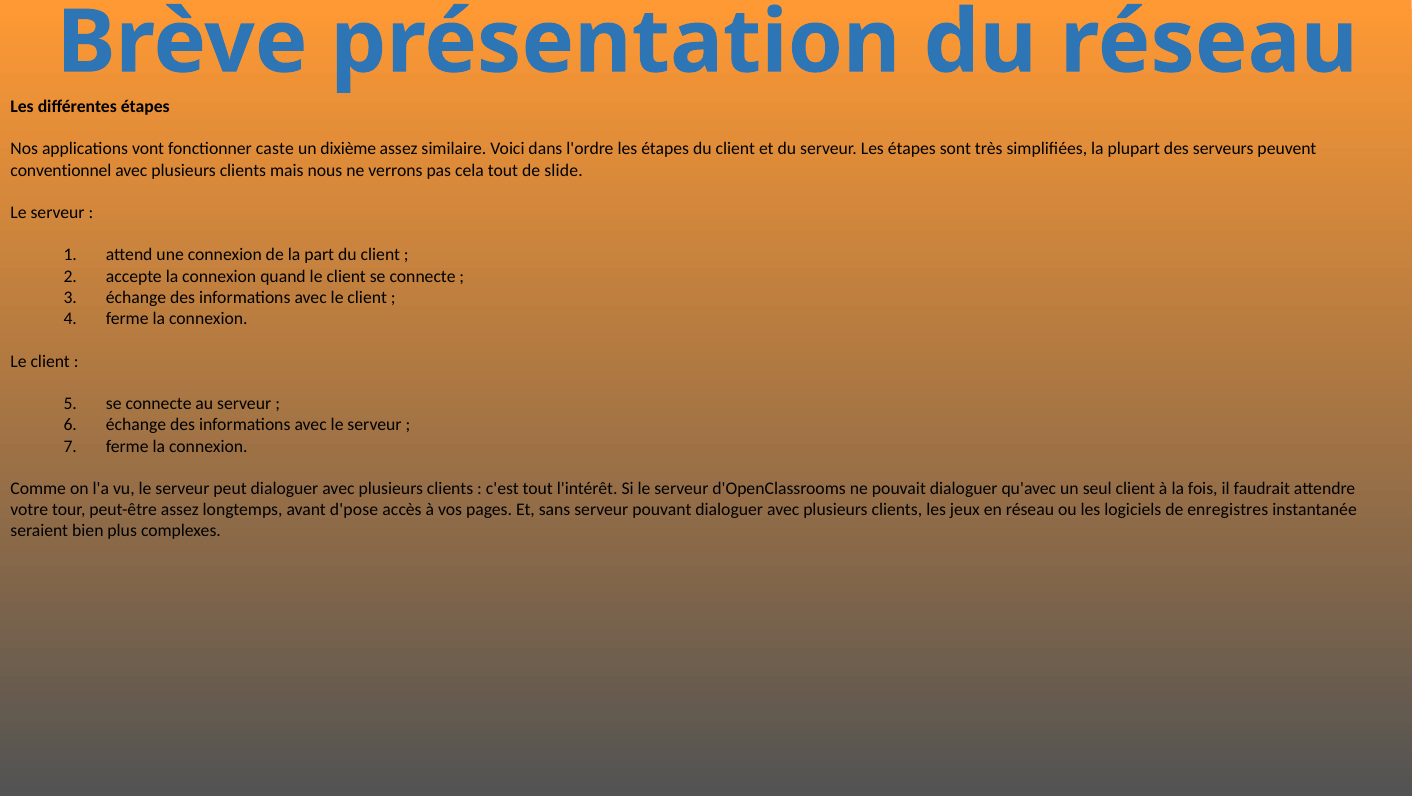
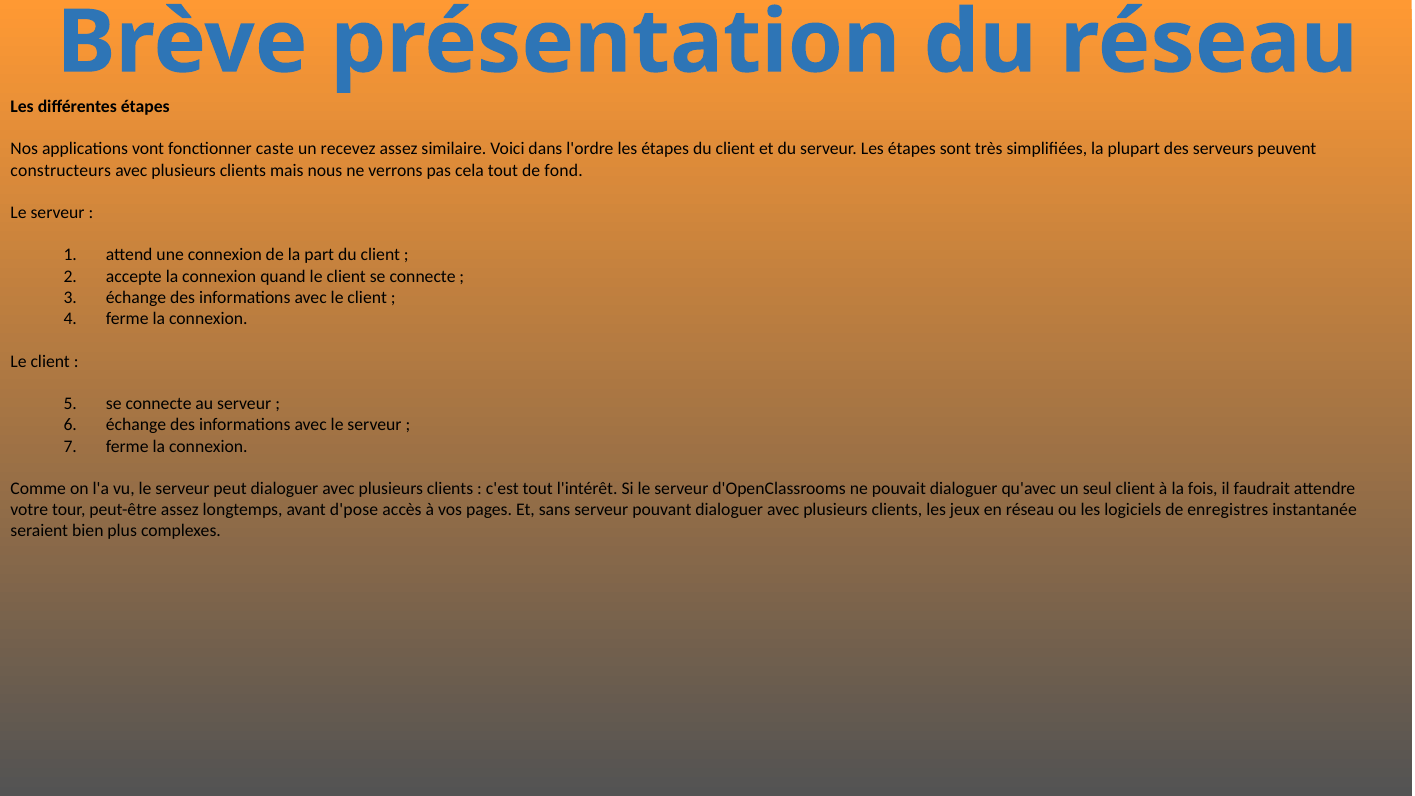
dixième: dixième -> recevez (348, 149)
conventionnel: conventionnel -> constructeurs (61, 170)
slide: slide -> fond (564, 170)
